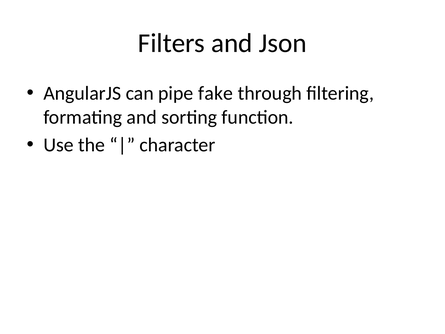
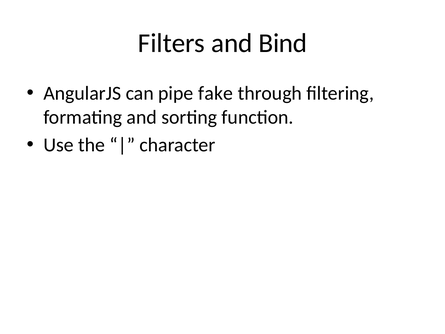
Json: Json -> Bind (283, 43)
